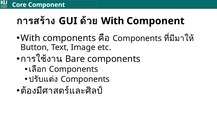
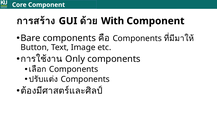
With: With -> Bare (31, 38)
Bare: Bare -> Only (75, 59)
